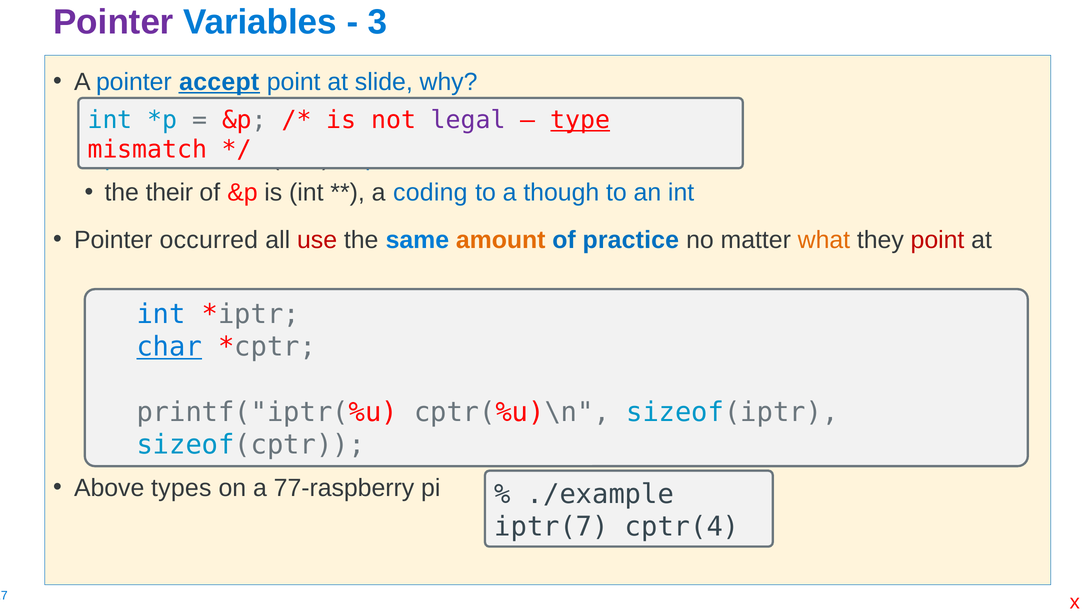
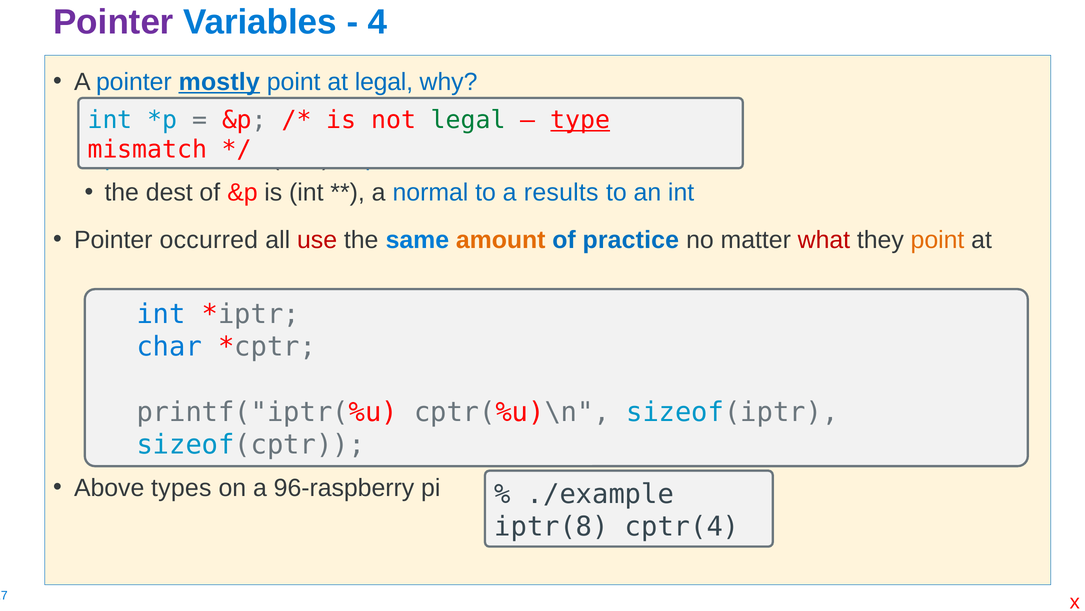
3: 3 -> 4 (378, 22)
accept: accept -> mostly (219, 82)
at slide: slide -> legal (384, 82)
legal colour: purple -> green (468, 120)
their: their -> dest (169, 193)
coding: coding -> normal (430, 193)
though: though -> results (561, 193)
what colour: orange -> red (824, 240)
point colour: red -> orange (937, 240)
char underline: present -> none (169, 347)
77-raspberry: 77-raspberry -> 96-raspberry (344, 487)
iptr(7: iptr(7 -> iptr(8 (551, 526)
